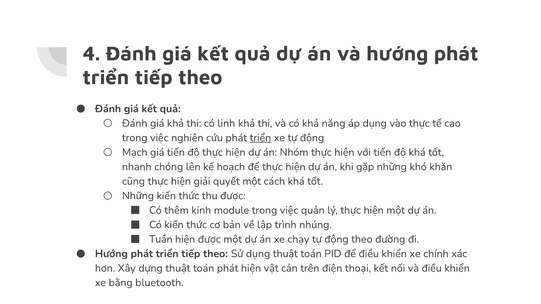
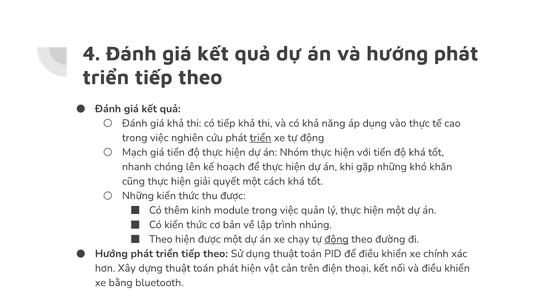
có linh: linh -> tiếp (226, 123)
Tuần: Tuần -> Theo (161, 239)
động underline: none -> present (336, 239)
